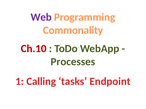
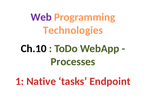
Commonality: Commonality -> Technologies (73, 30)
Ch.10 colour: red -> black (34, 49)
Calling: Calling -> Native (41, 82)
